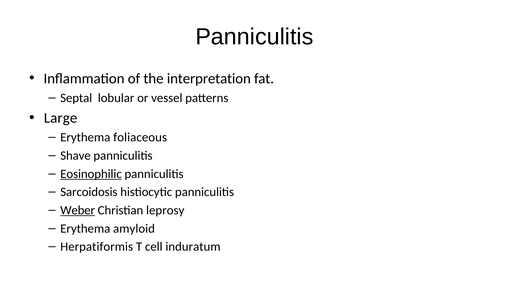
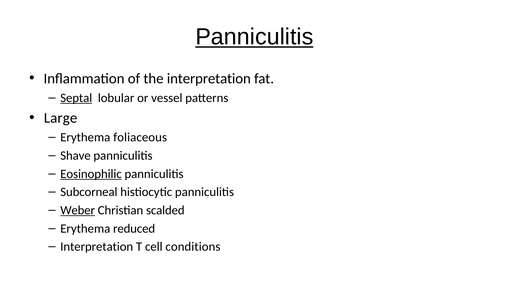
Panniculitis underline: none -> present (254, 37)
Septal underline: none -> present (76, 98)
Sarcoidosis: Sarcoidosis -> Subcorneal (89, 192)
leprosy: leprosy -> scalded (165, 210)
amyloid: amyloid -> reduced (134, 229)
Herpatiformis: Herpatiformis -> Interpretation (97, 247)
induratum: induratum -> conditions (193, 247)
